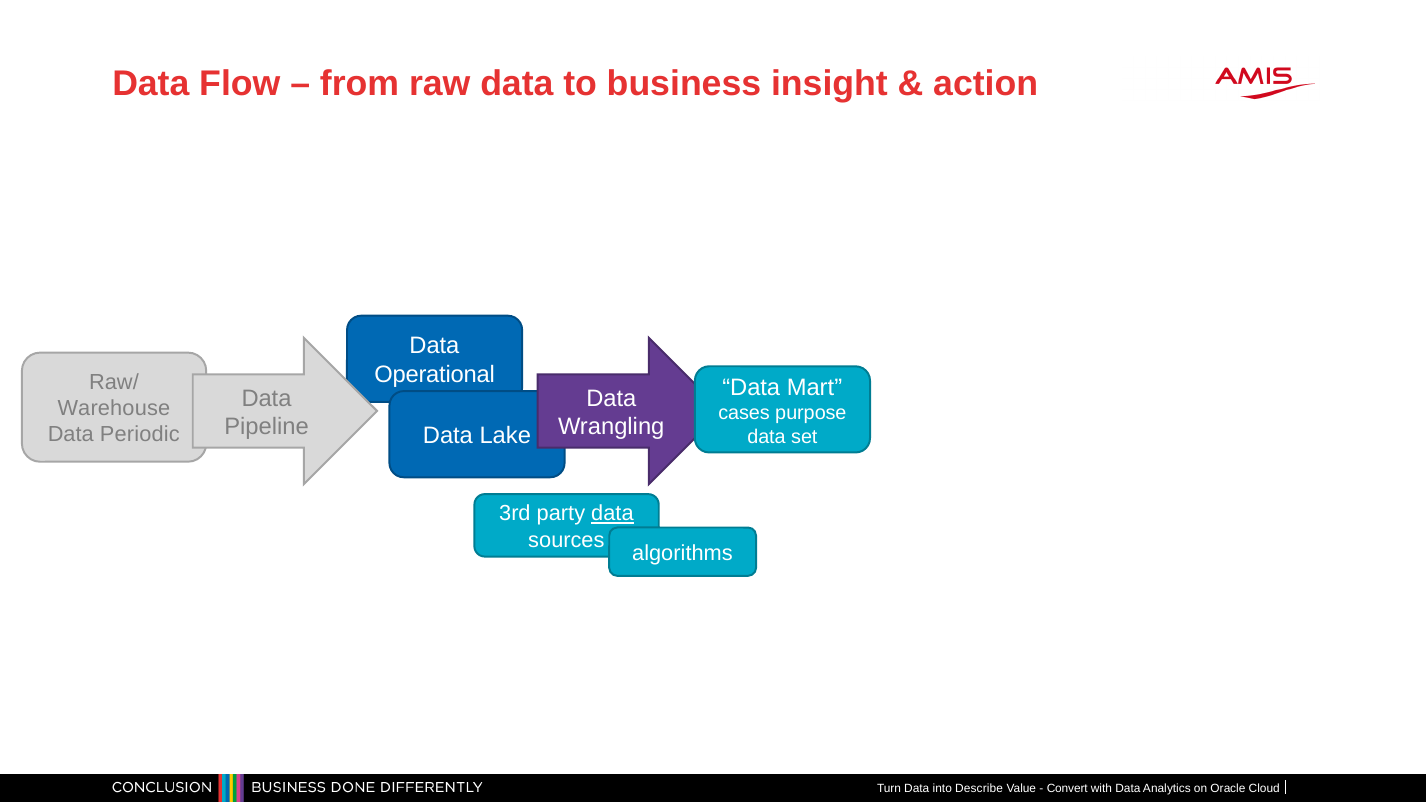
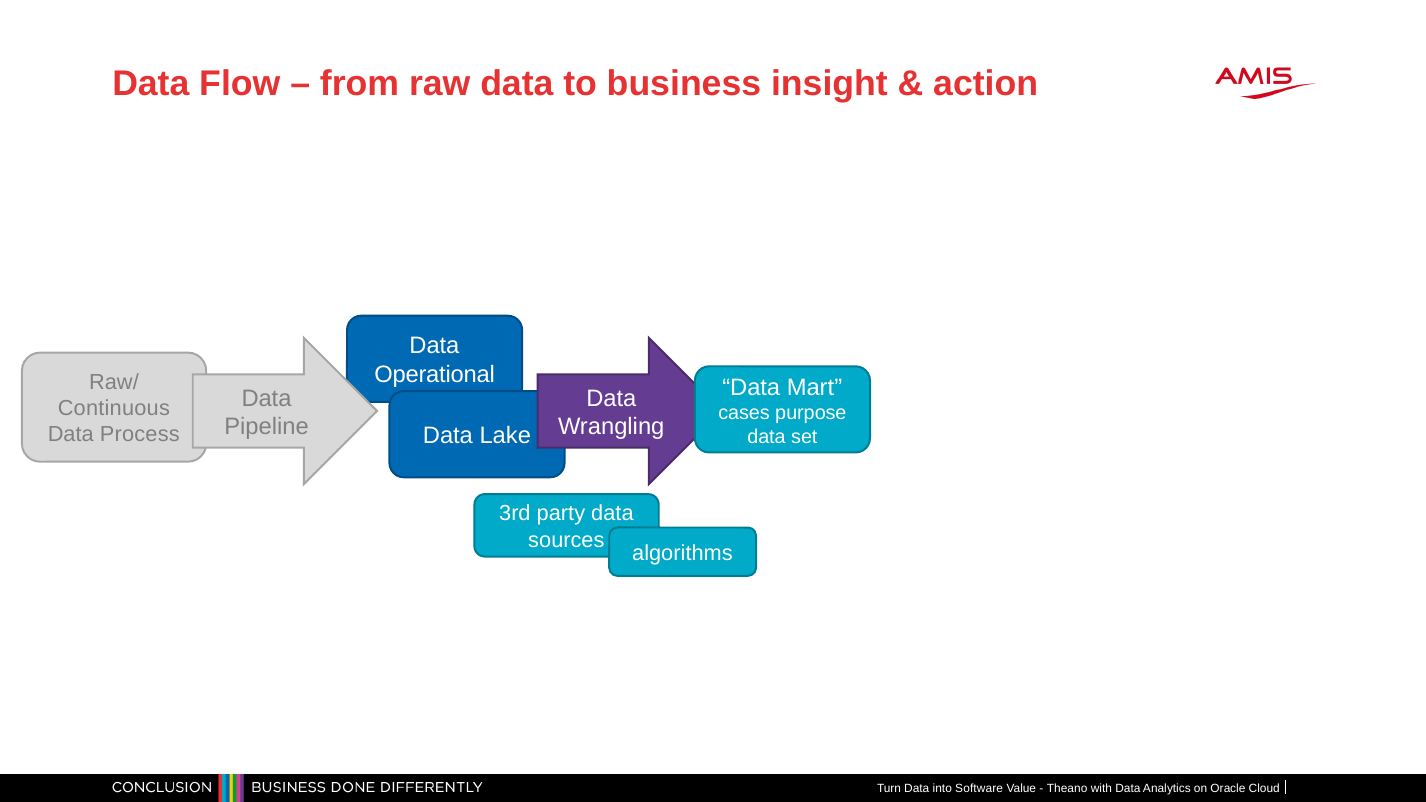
Warehouse: Warehouse -> Continuous (114, 409)
Periodic: Periodic -> Process (140, 435)
data underline: present -> none (612, 514)
into Describe: Describe -> Software (979, 788)
Convert: Convert -> Theano (1067, 788)
